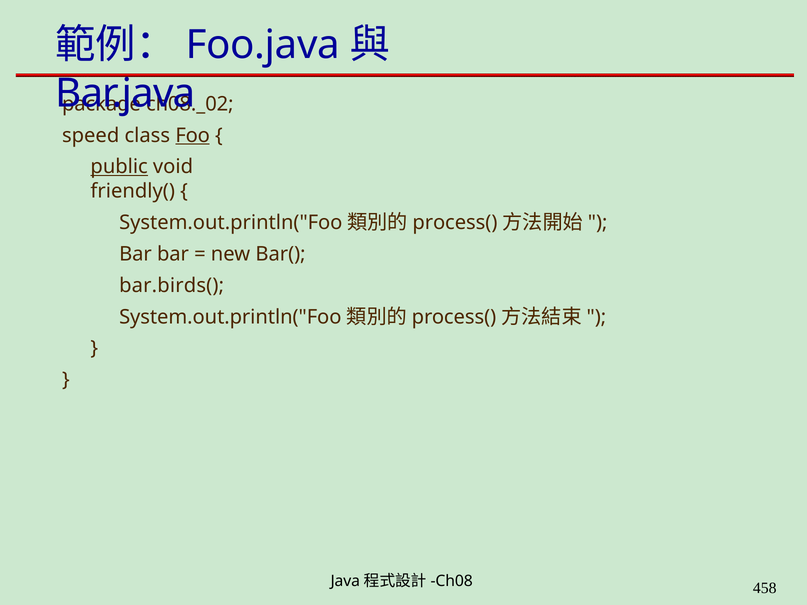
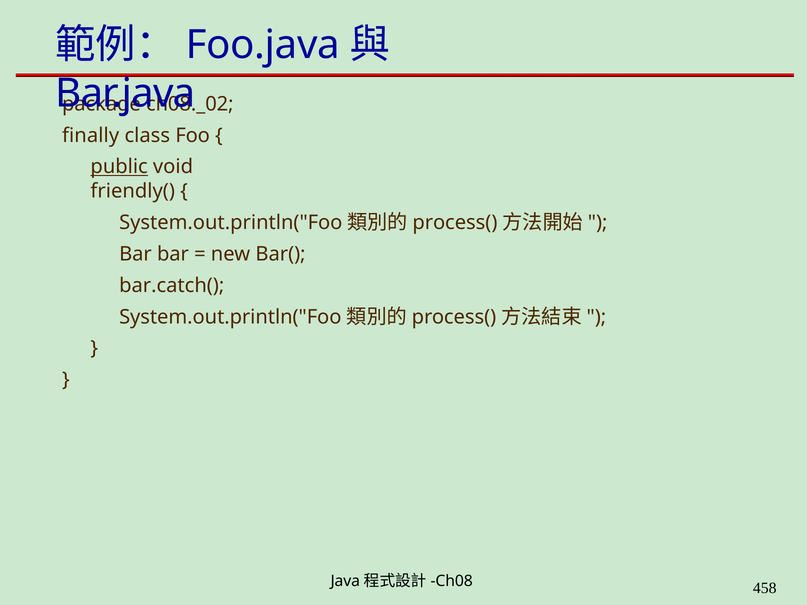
speed: speed -> finally (91, 135)
Foo underline: present -> none (193, 135)
bar.birds(: bar.birds( -> bar.catch( (172, 286)
